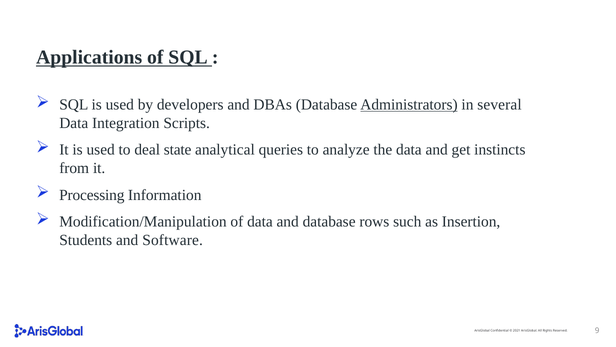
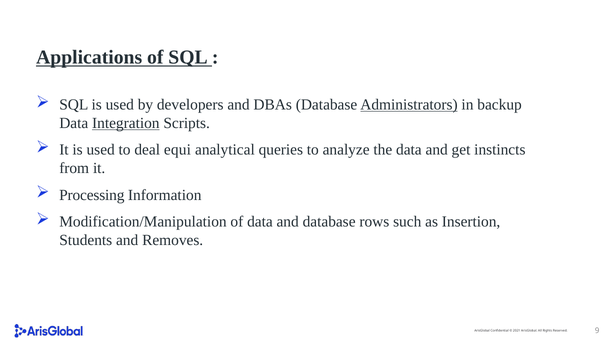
several: several -> backup (500, 104)
Integration underline: none -> present (126, 123)
state: state -> equi (177, 150)
Software: Software -> Removes (173, 240)
